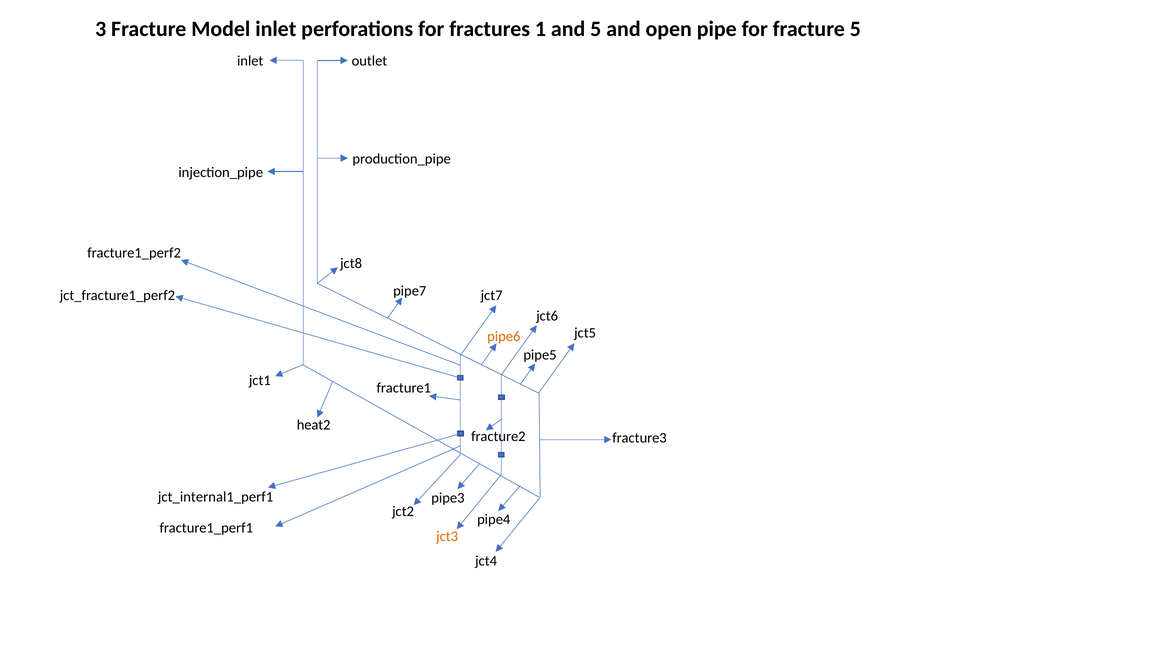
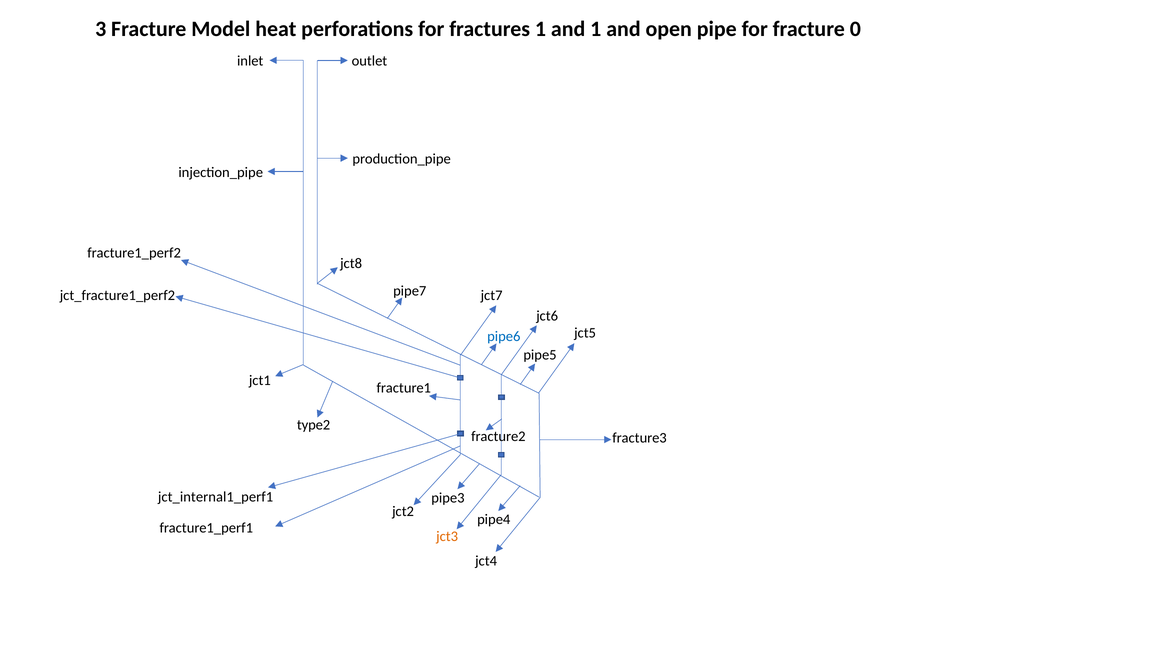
Model inlet: inlet -> heat (276, 29)
and 5: 5 -> 1 (596, 29)
fracture 5: 5 -> 0 (855, 29)
pipe6 colour: orange -> blue (504, 336)
heat2: heat2 -> type2 (314, 424)
